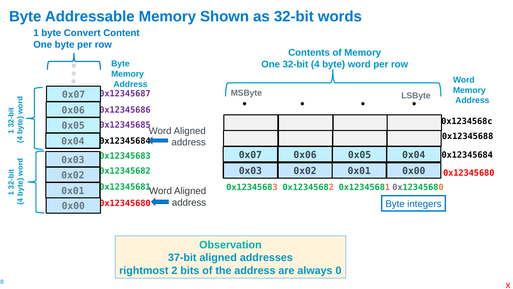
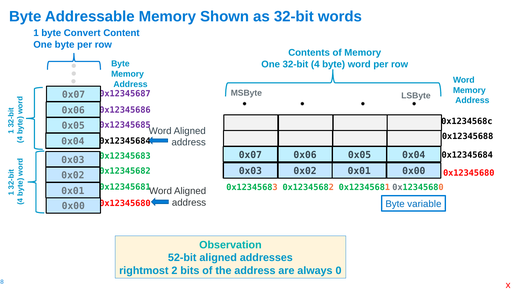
integers: integers -> variable (424, 204)
37-bit: 37-bit -> 52-bit (182, 257)
